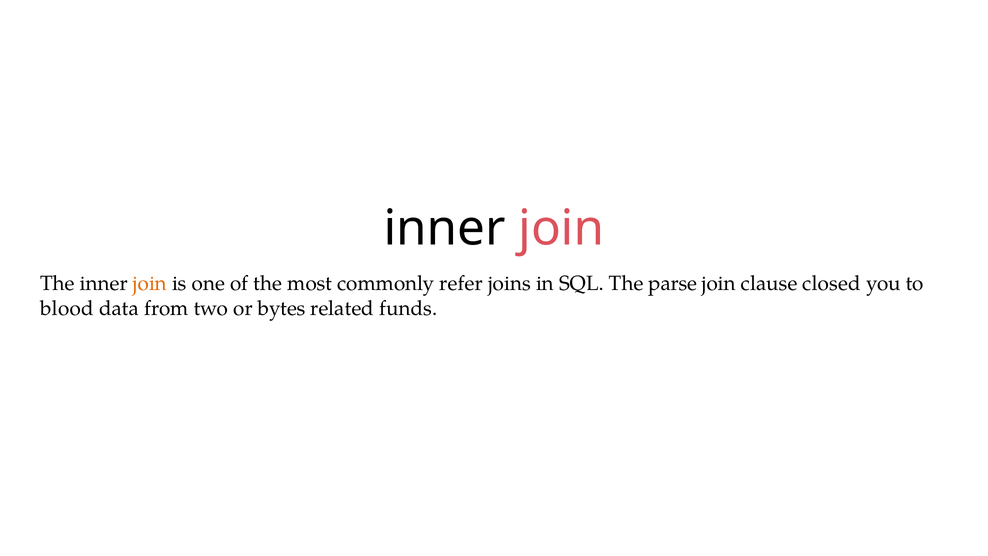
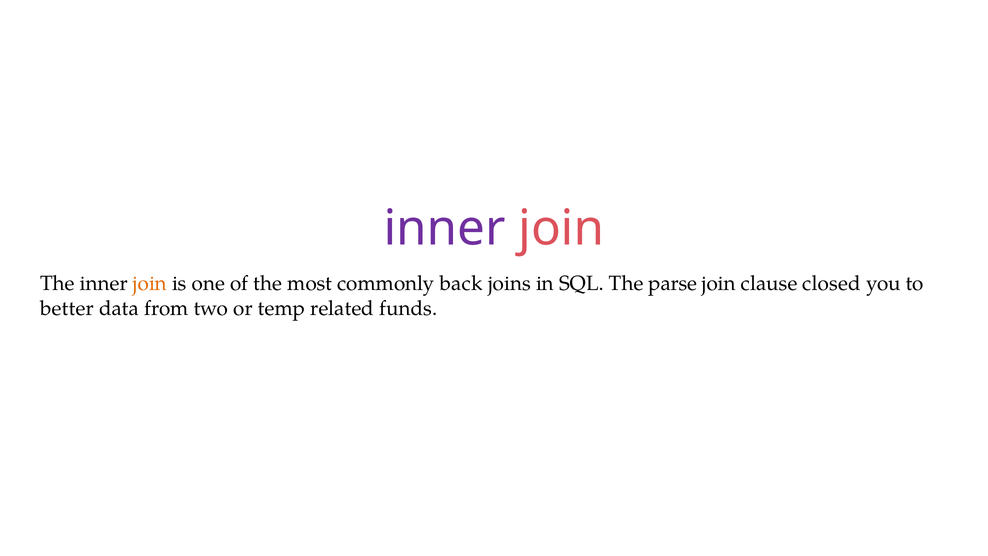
inner colour: black -> purple (445, 228)
refer: refer -> back (461, 284)
blood: blood -> better (67, 308)
bytes: bytes -> temp (282, 308)
